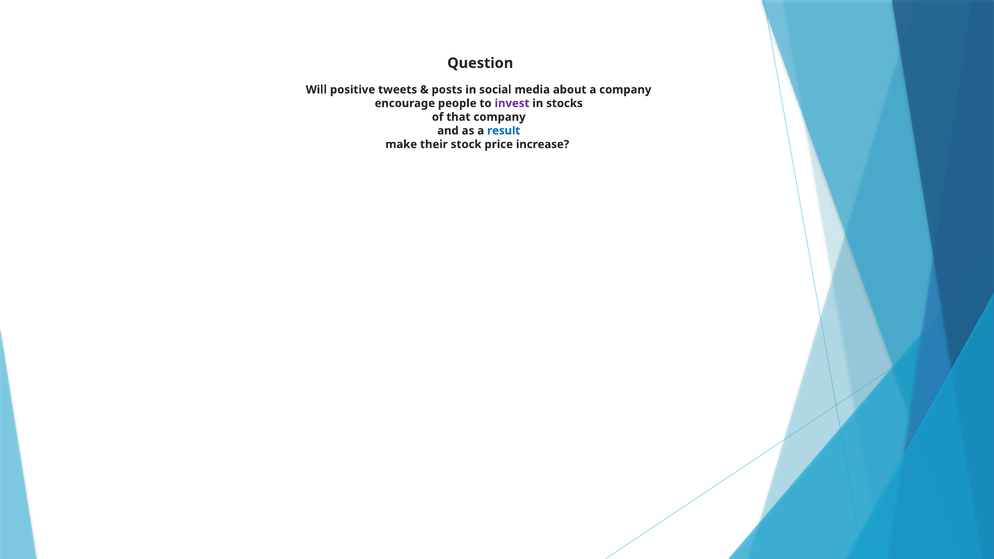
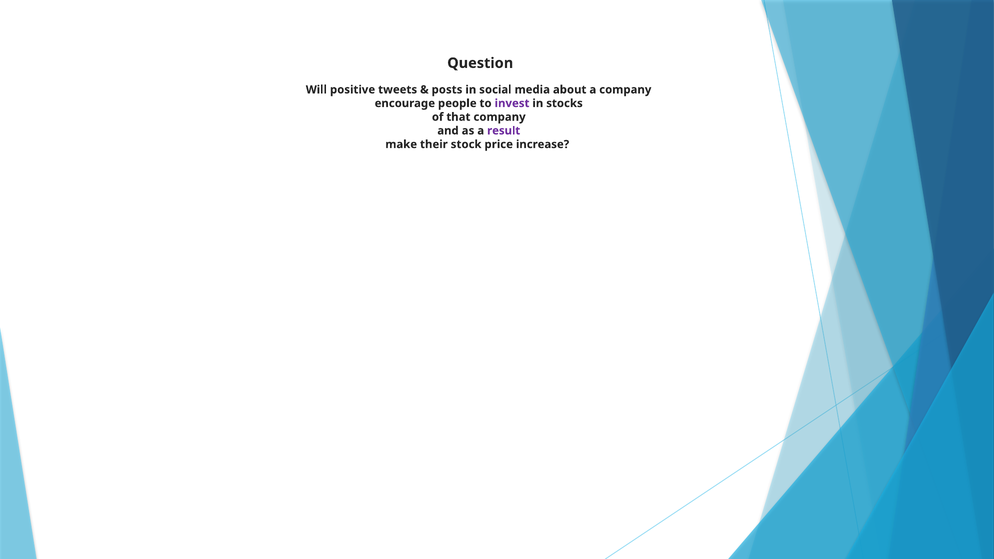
result colour: blue -> purple (504, 131)
